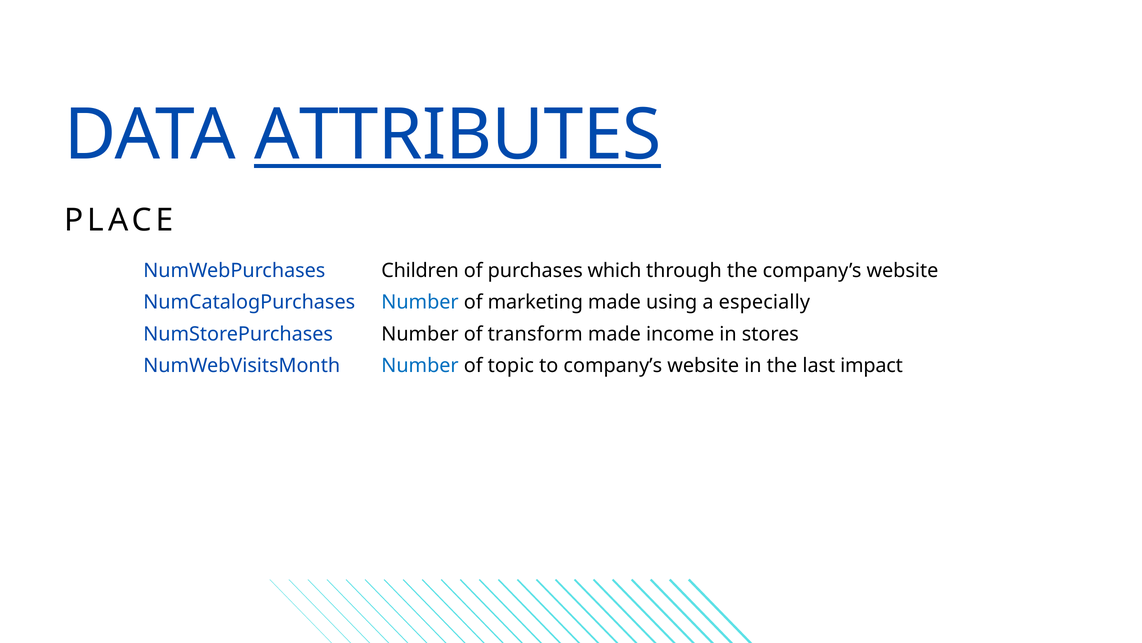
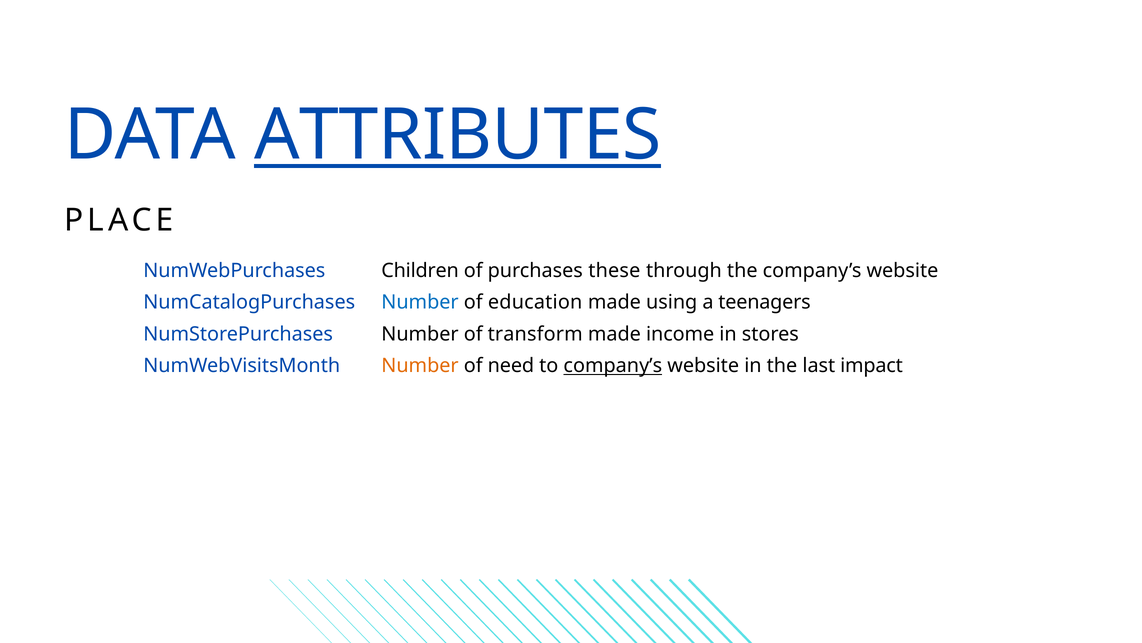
which: which -> these (614, 270)
marketing: marketing -> education (535, 302)
especially: especially -> teenagers (765, 302)
Number colour: blue -> orange (420, 366)
topic: topic -> need (511, 366)
company’s underline: none -> present (613, 366)
